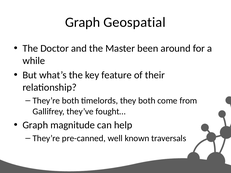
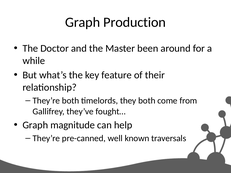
Geospatial: Geospatial -> Production (135, 22)
